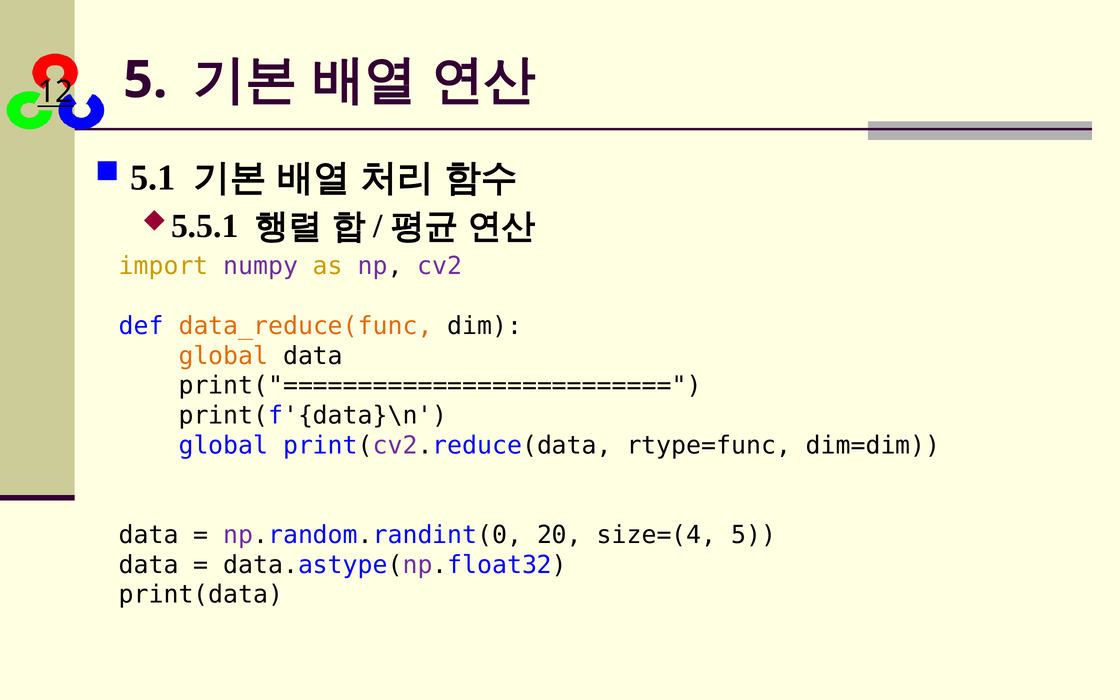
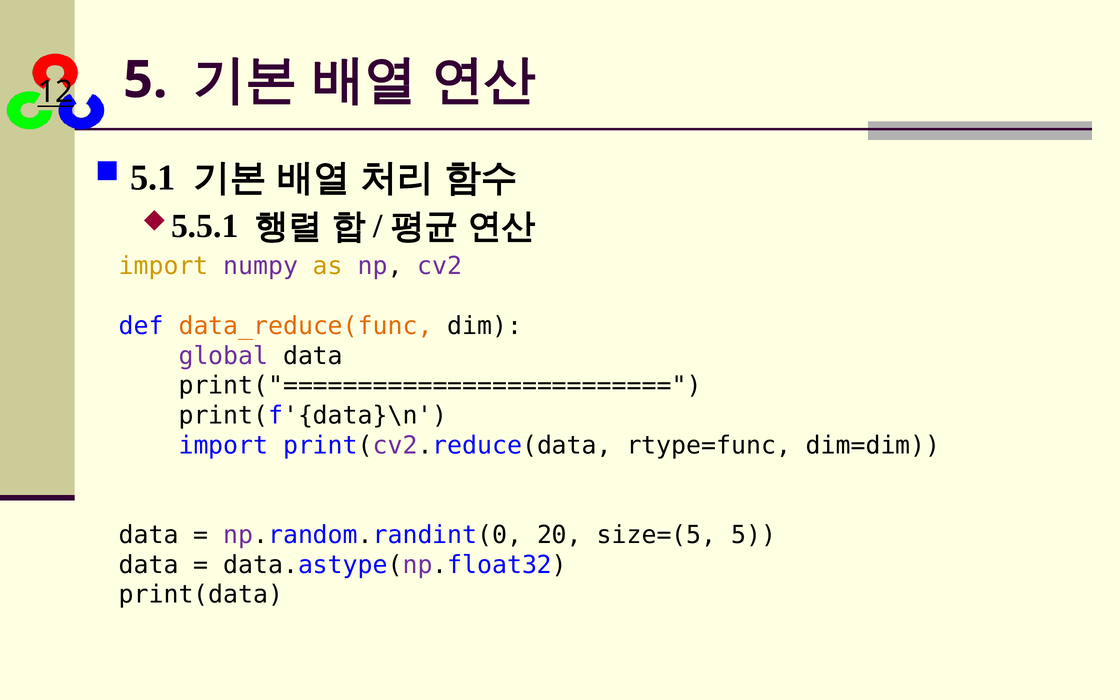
global colour: orange -> purple (223, 356)
global: global -> import (223, 445)
size=(4: size=(4 -> size=(5 (657, 535)
